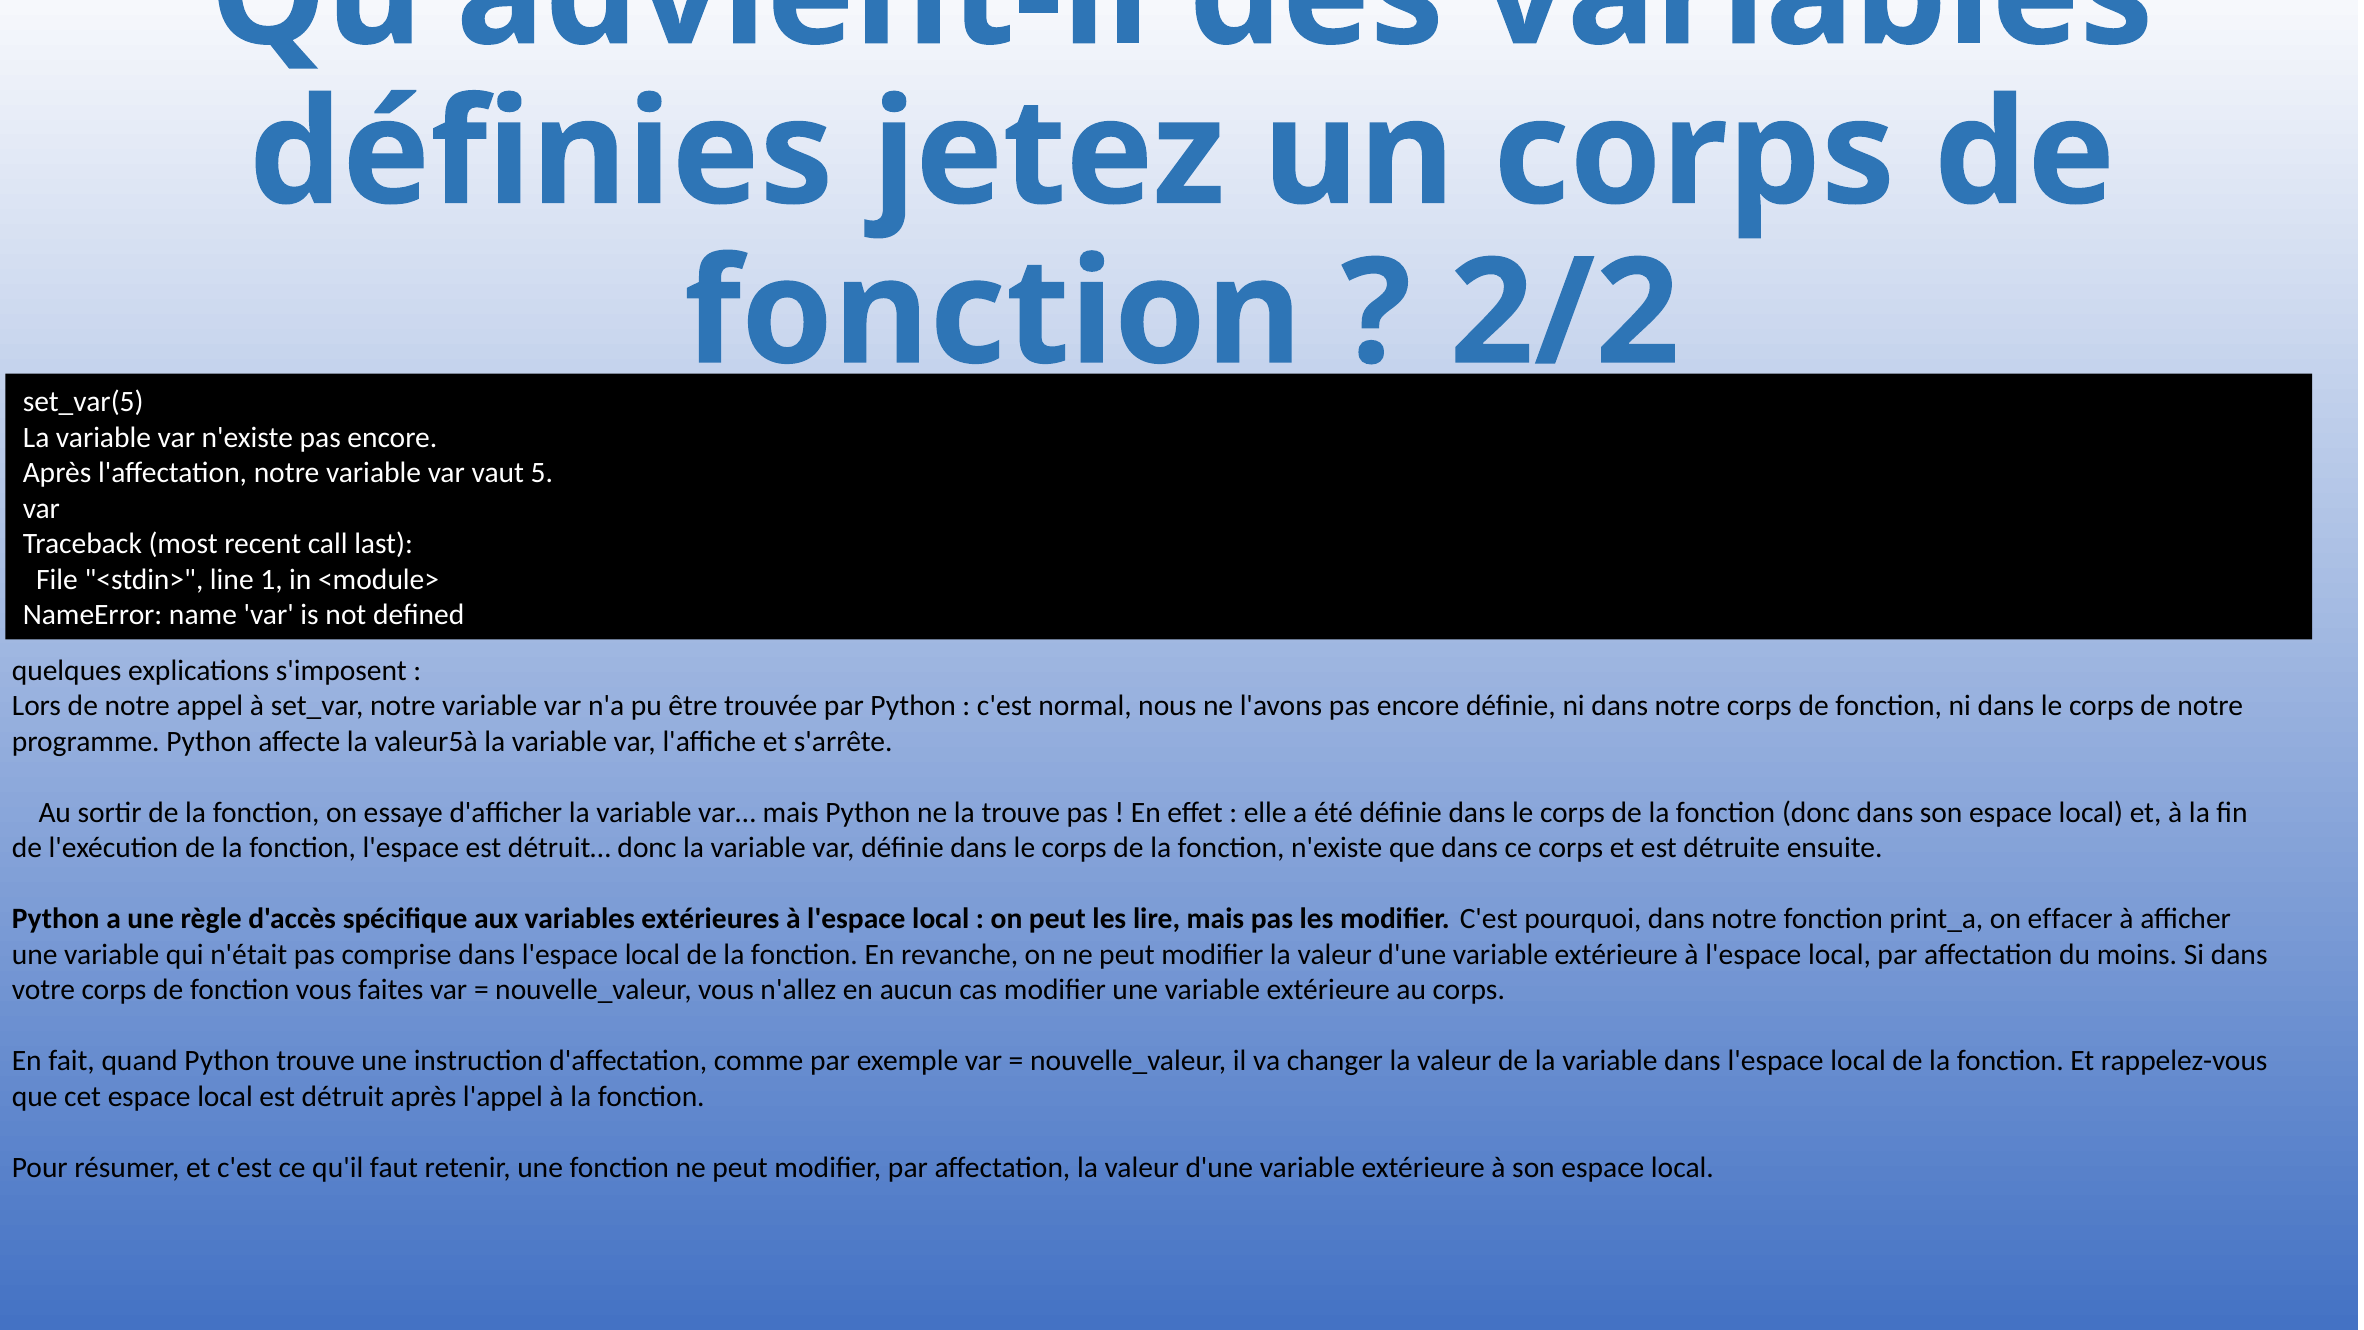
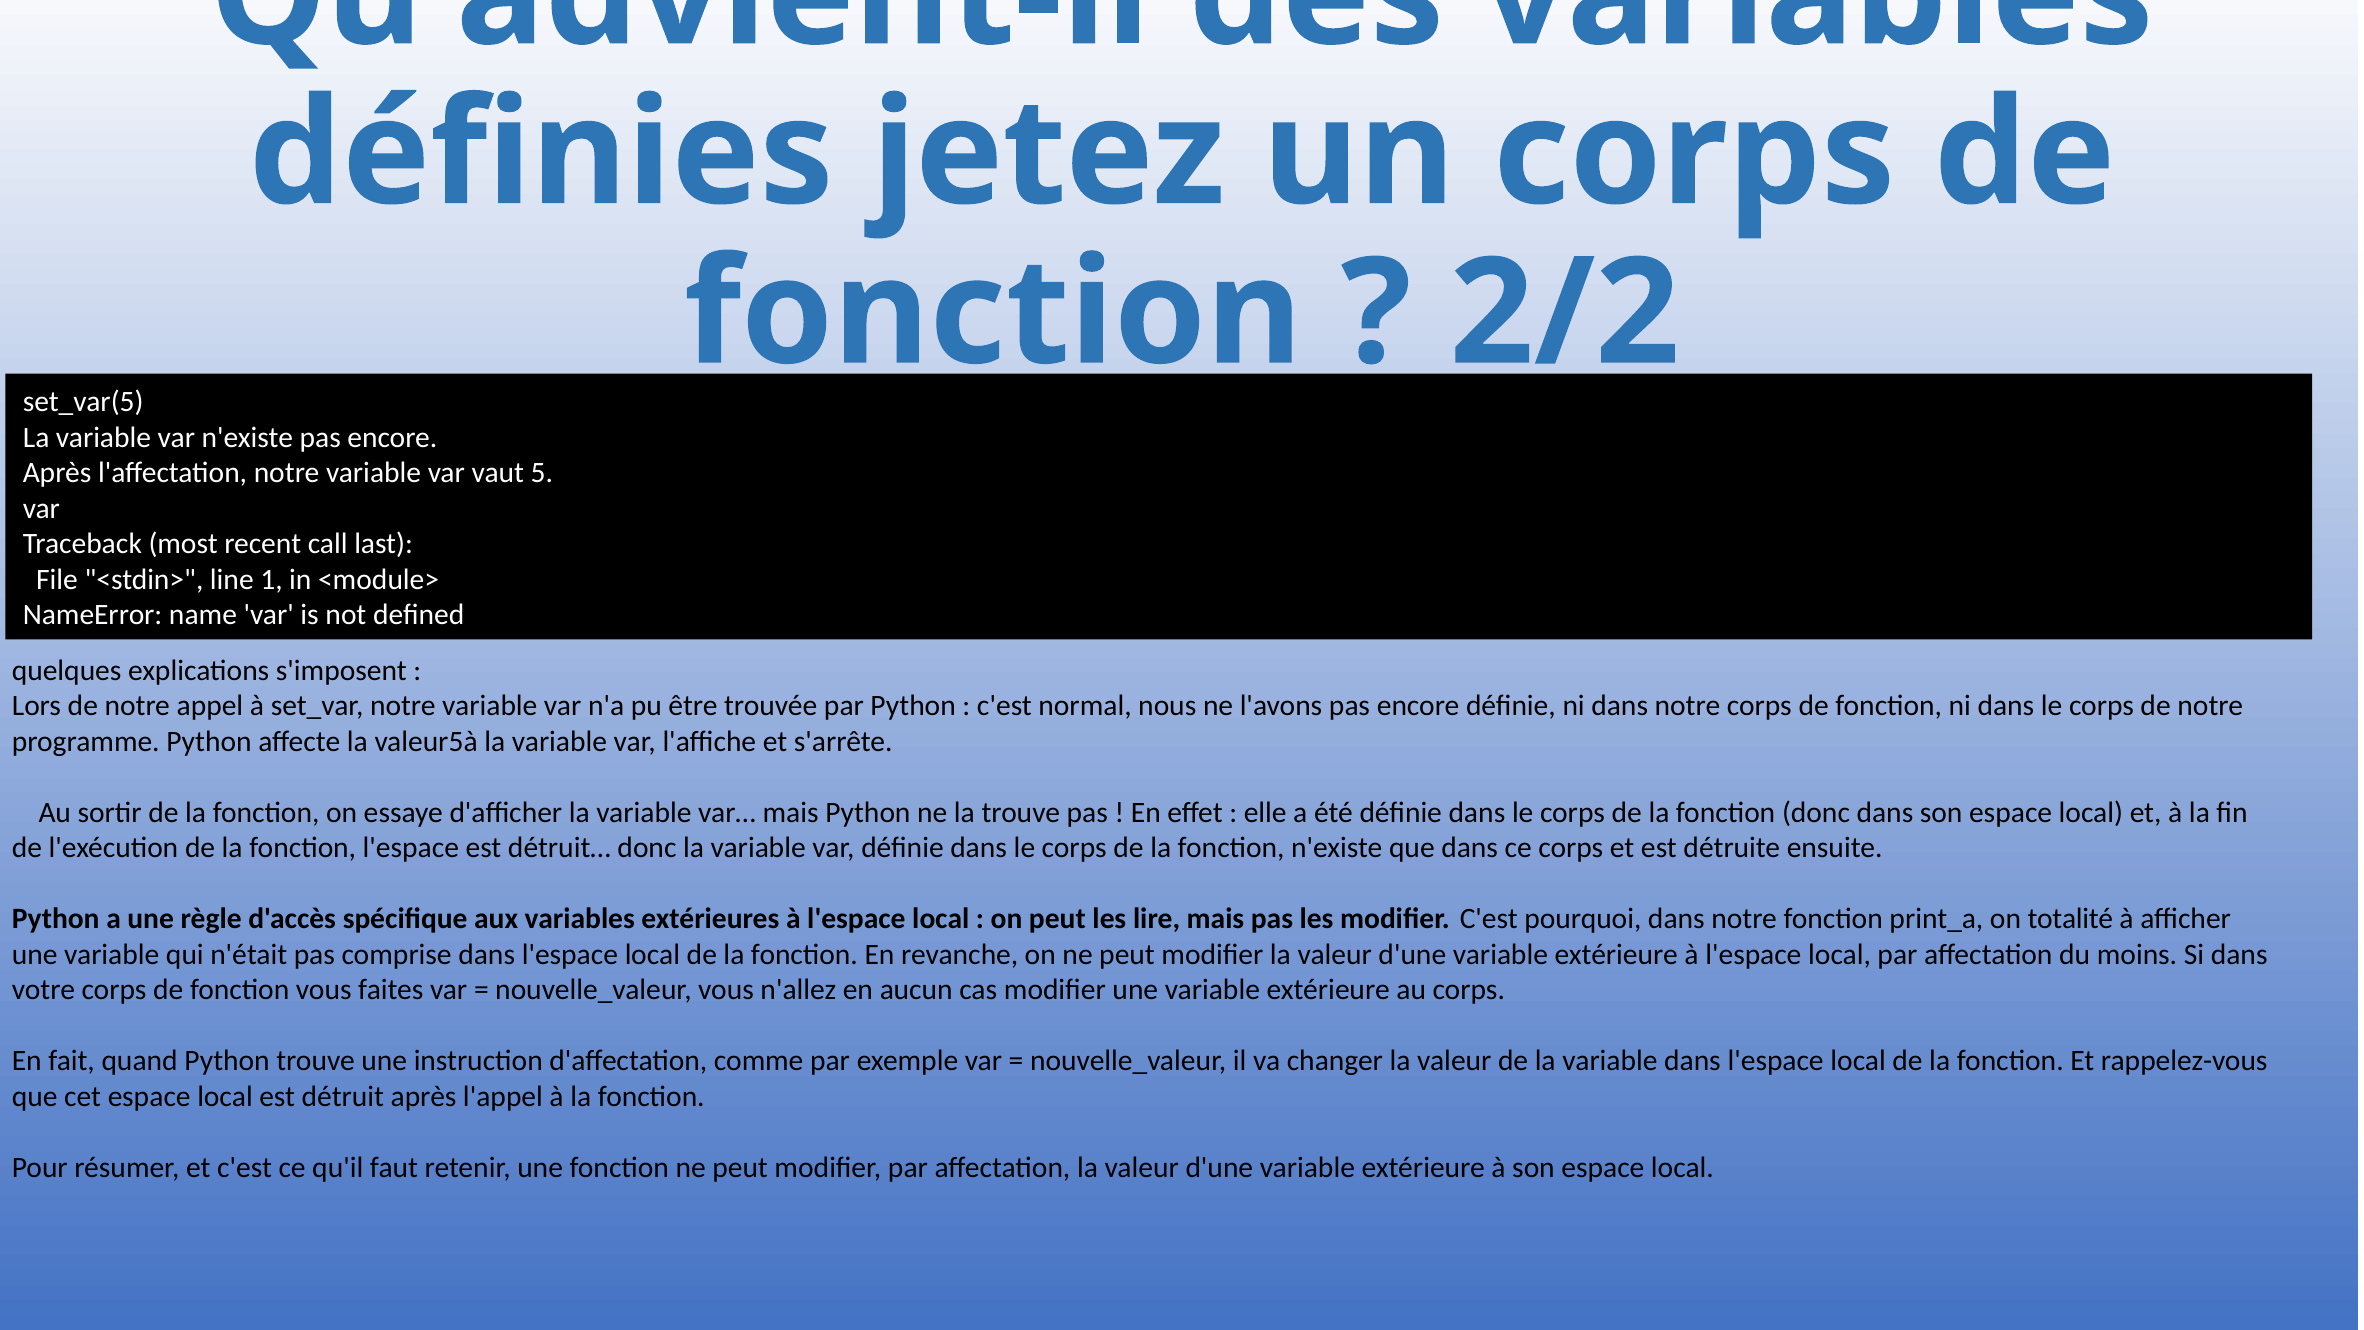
effacer: effacer -> totalité (2070, 919)
